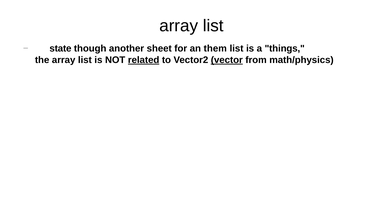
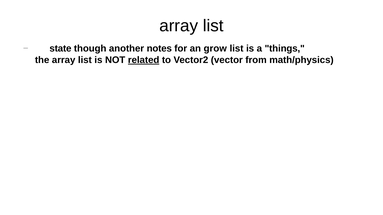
sheet: sheet -> notes (159, 49)
them: them -> grow (215, 49)
vector underline: present -> none (227, 60)
